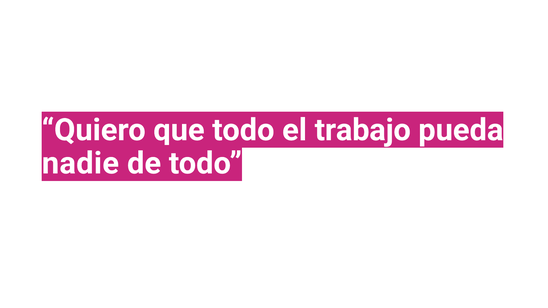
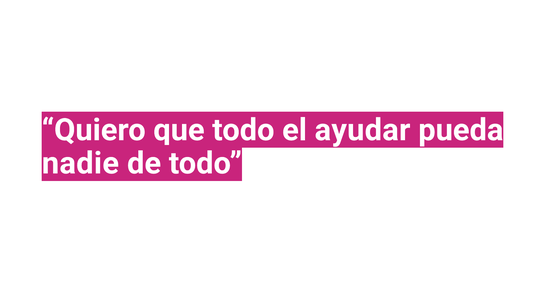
trabajo: trabajo -> ayudar (362, 130)
